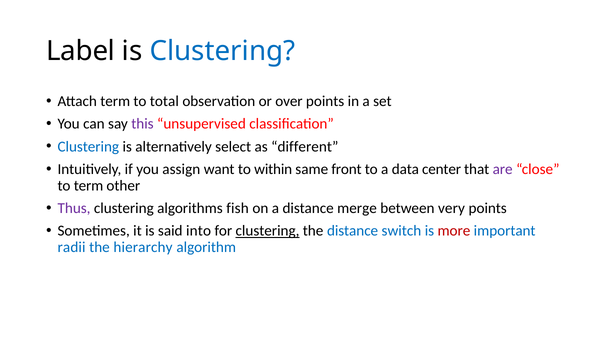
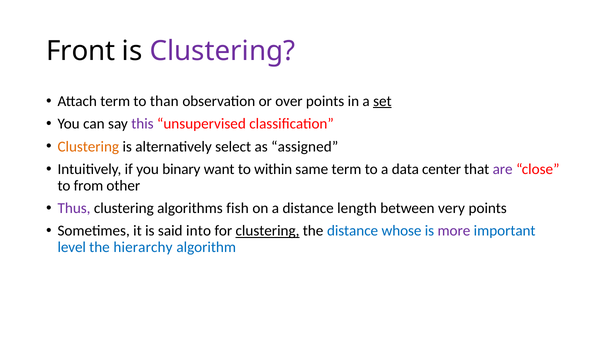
Label: Label -> Front (81, 51)
Clustering colour: blue -> purple (223, 51)
total: total -> than (164, 101)
set underline: none -> present (382, 101)
Clustering colour: blue -> orange (88, 146)
different: different -> assigned (305, 146)
assign: assign -> binary (181, 169)
same front: front -> term (346, 169)
to term: term -> from (89, 185)
merge: merge -> length (357, 208)
switch: switch -> whose (402, 231)
more colour: red -> purple (454, 231)
radii: radii -> level (72, 247)
